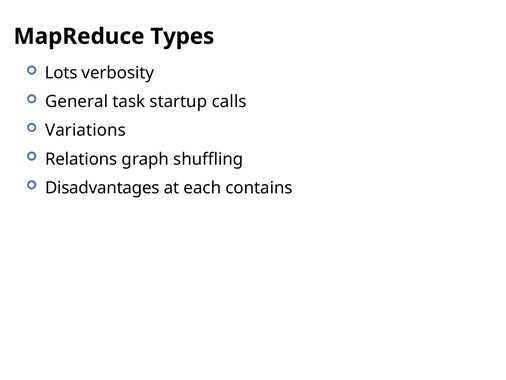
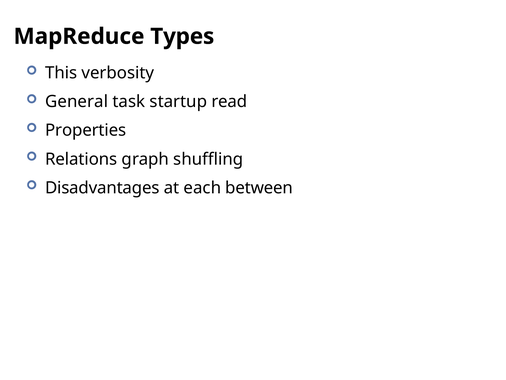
Lots: Lots -> This (61, 73)
calls: calls -> read (229, 102)
Variations: Variations -> Properties (86, 130)
contains: contains -> between (259, 188)
